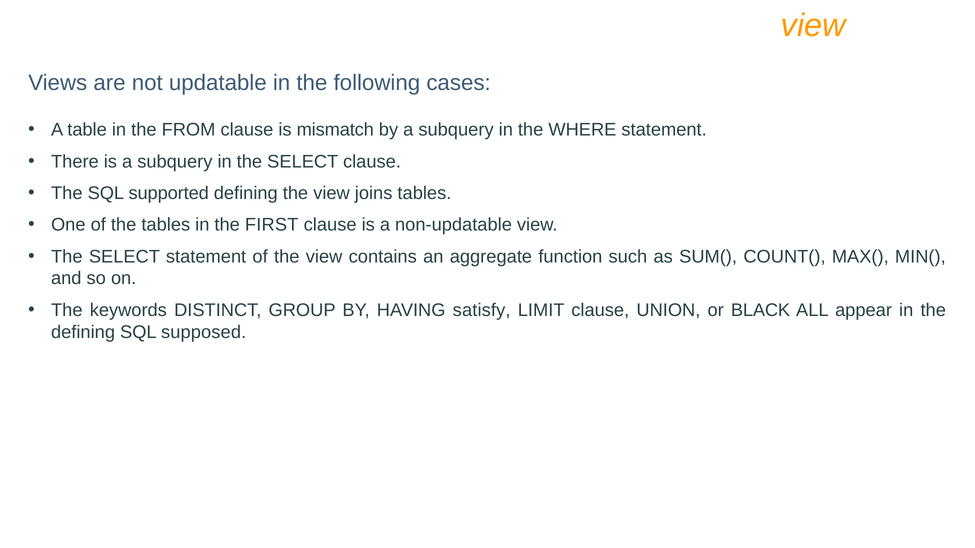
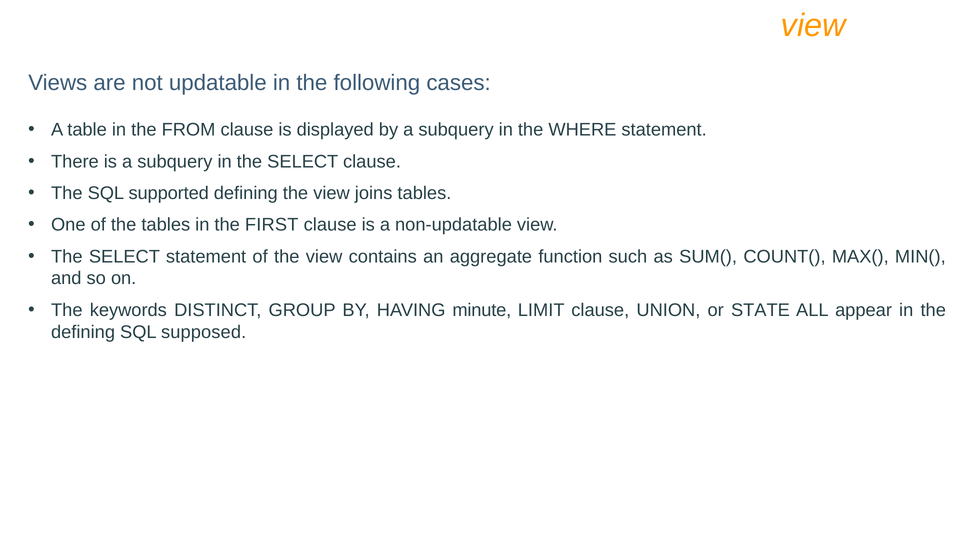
mismatch: mismatch -> displayed (335, 130)
satisfy: satisfy -> minute (482, 310)
BLACK: BLACK -> STATE (760, 310)
